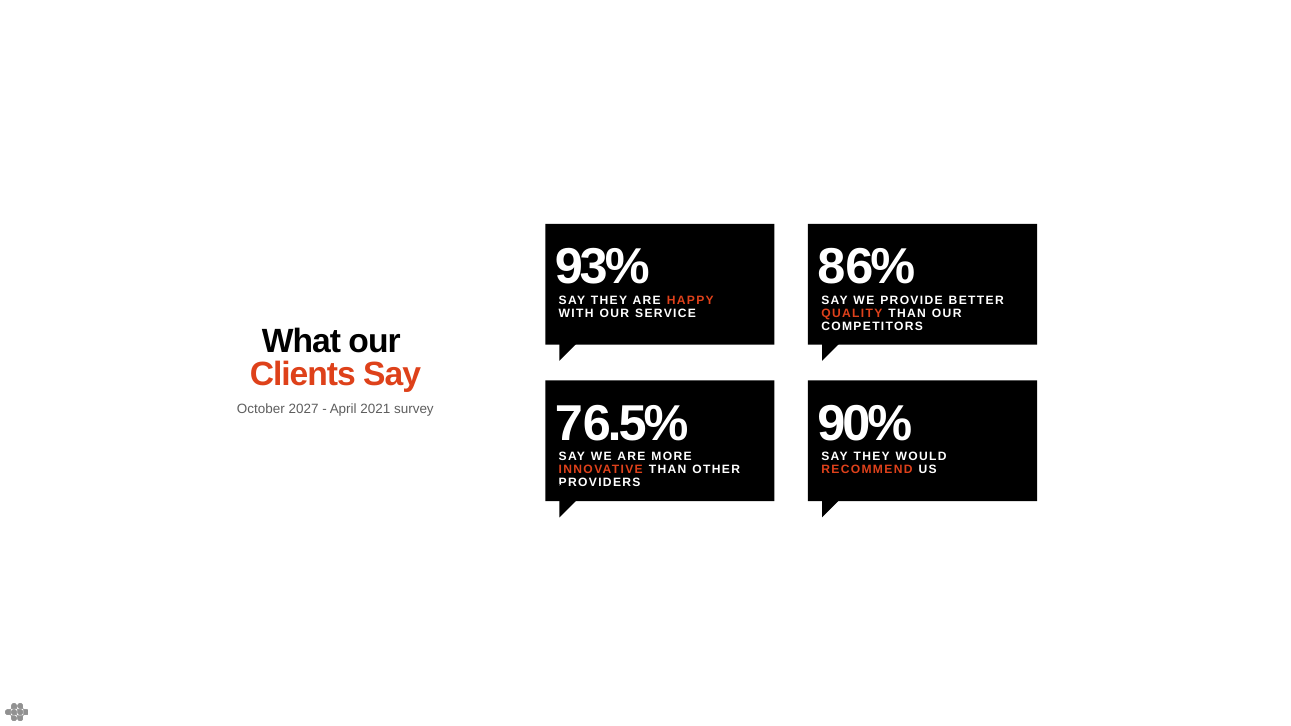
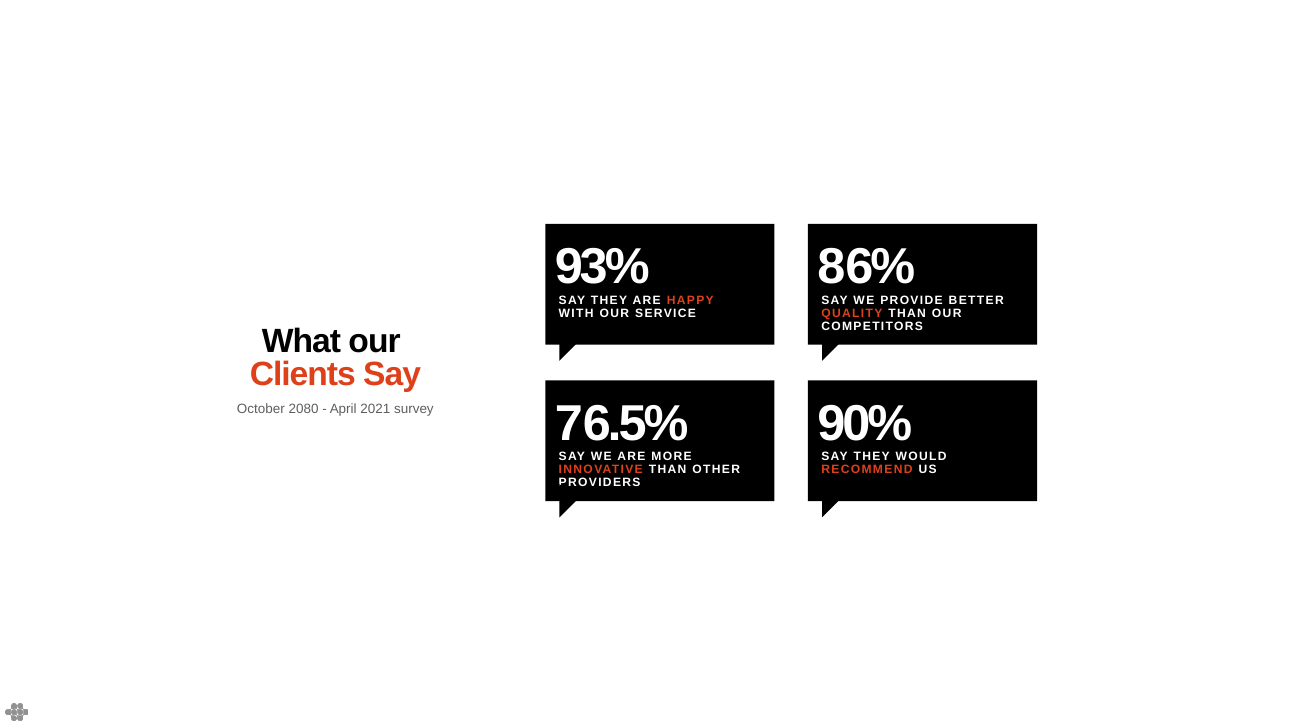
2027: 2027 -> 2080 (304, 409)
